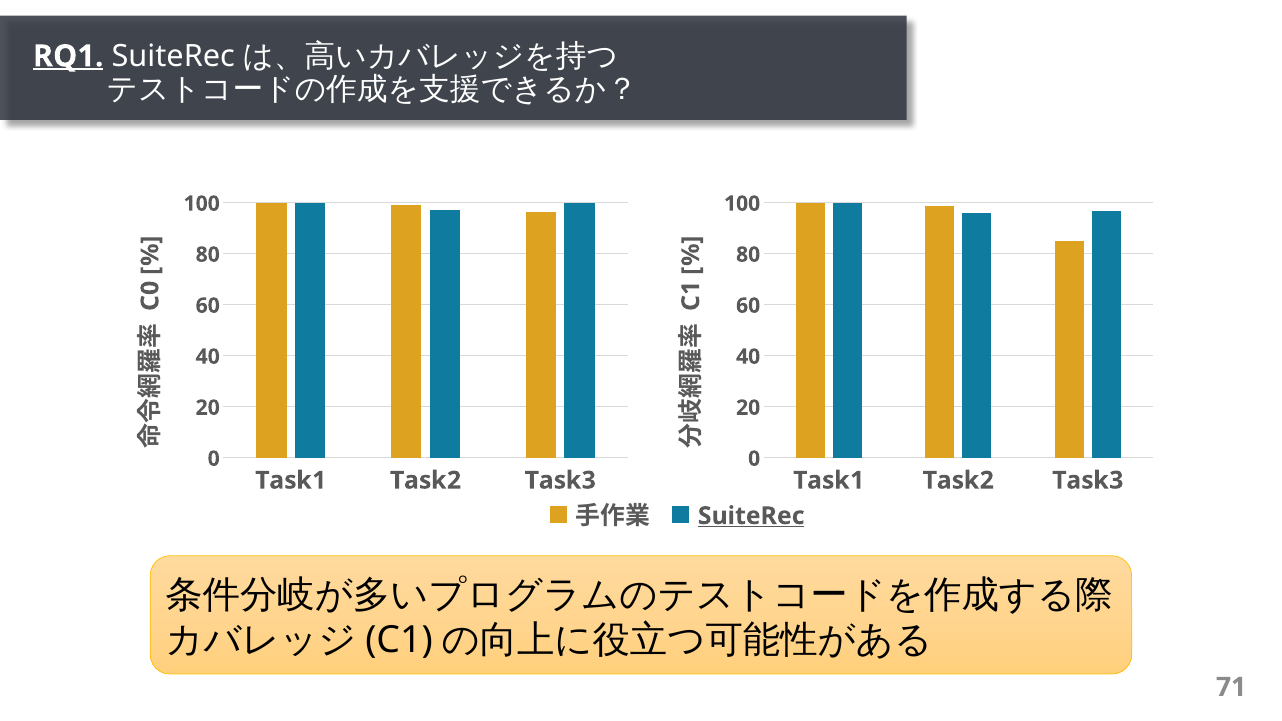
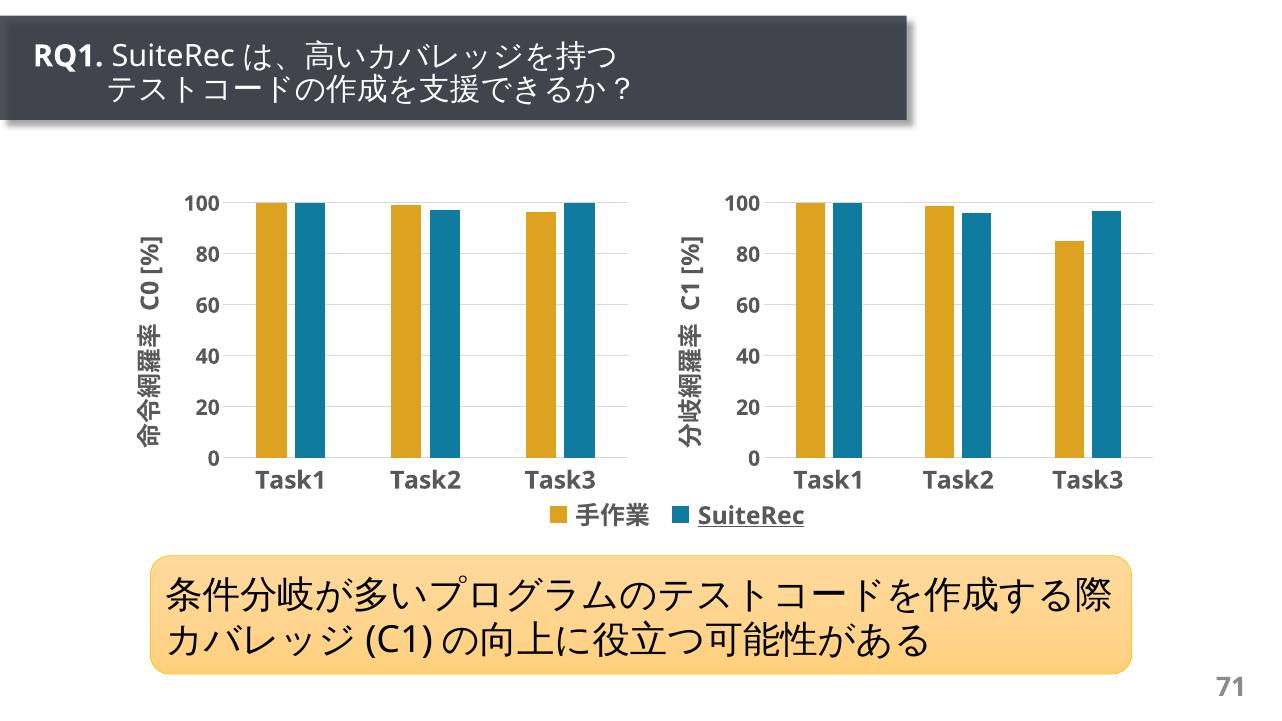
RQ1 underline: present -> none (68, 56)
